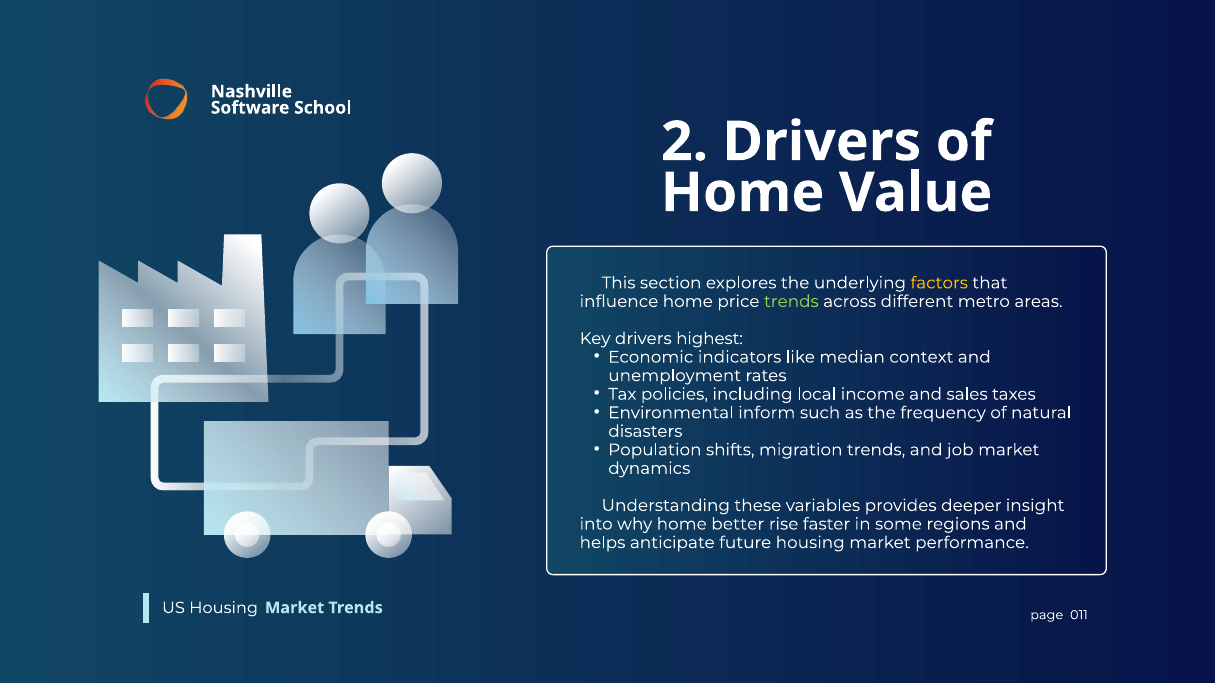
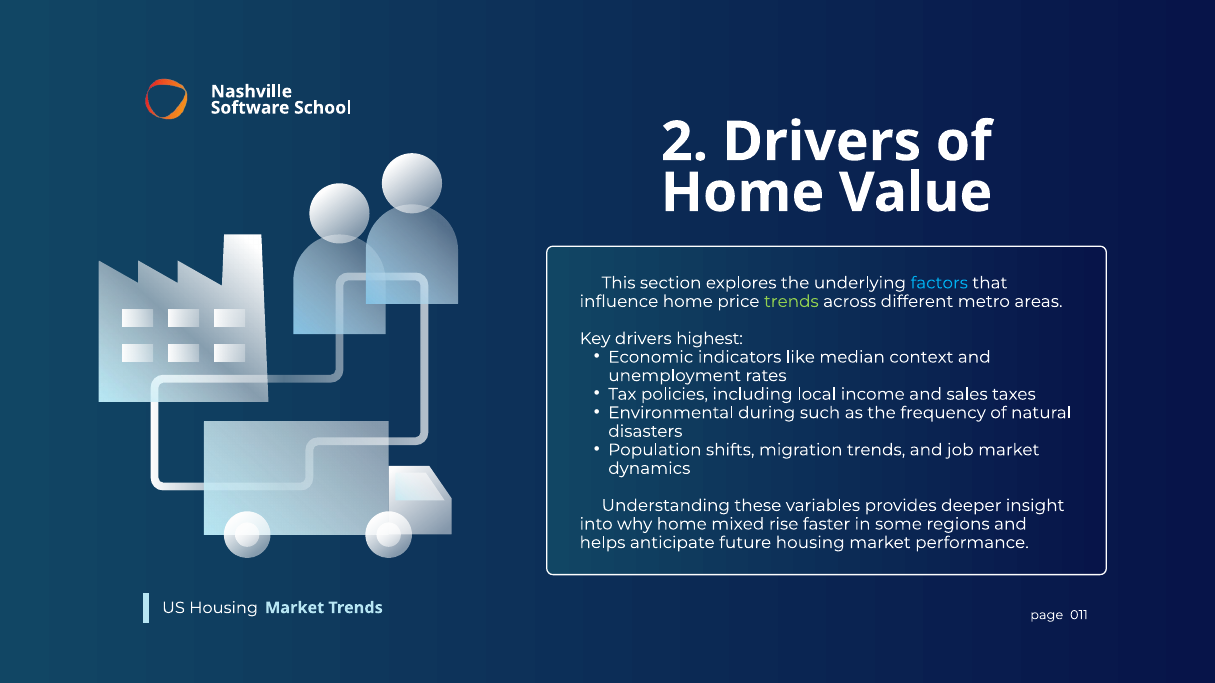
factors colour: yellow -> light blue (939, 283)
inform: inform -> during (767, 413)
better: better -> mixed (738, 524)
